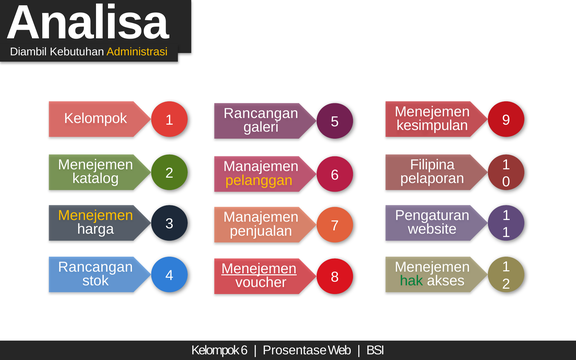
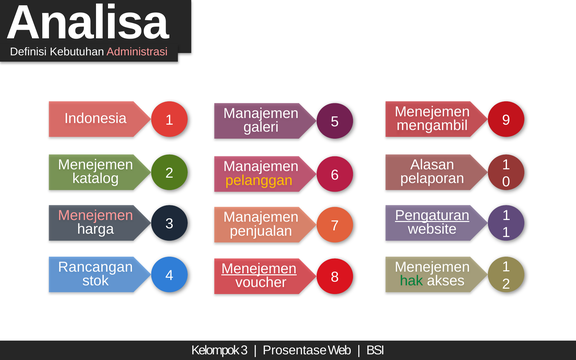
Diambil: Diambil -> Definisi (28, 52)
Administrasi colour: yellow -> pink (137, 52)
Rancangan: Rancangan -> Manajemen (261, 113)
Kelompok: Kelompok -> Indonesia (96, 118)
kesimpulan: kesimpulan -> mengambil (432, 125)
Filipina: Filipina -> Alasan (432, 165)
Menejemen colour: yellow -> pink (96, 215)
Pengaturan underline: none -> present (432, 215)
Kelompok 6: 6 -> 3 (244, 350)
